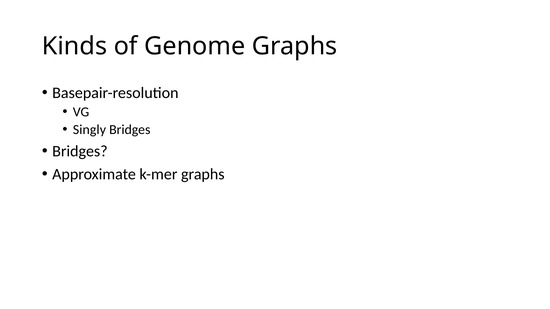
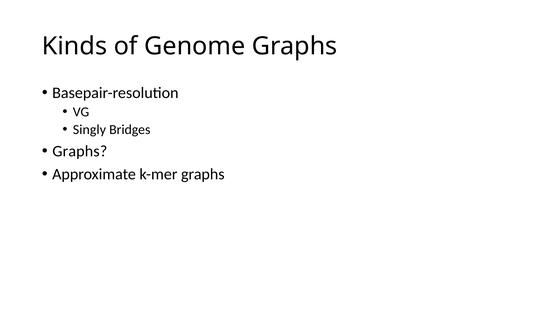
Bridges: Bridges -> Graphs (80, 151)
